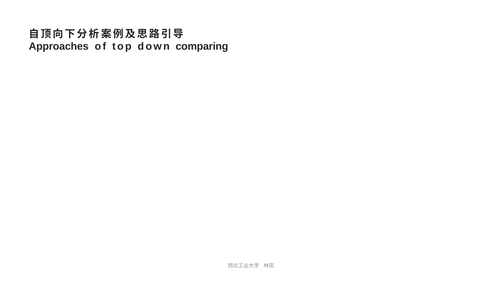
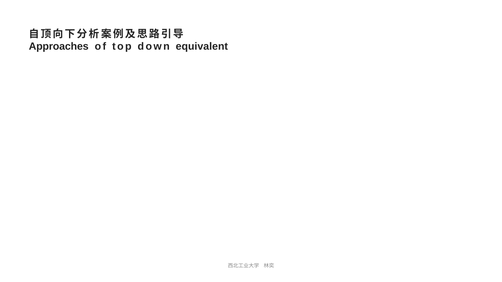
comparing: comparing -> equivalent (202, 47)
